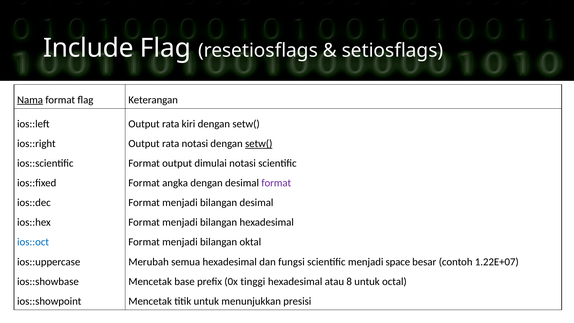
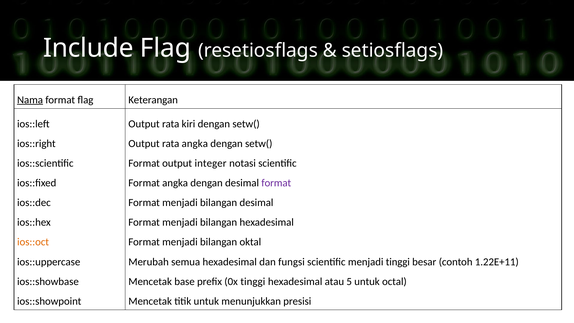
rata notasi: notasi -> angka (195, 144)
setw( underline: present -> none (259, 144)
dimulai: dimulai -> integer (211, 163)
ios::oct colour: blue -> orange (33, 242)
menjadi space: space -> tinggi (398, 262)
1.22E+07: 1.22E+07 -> 1.22E+11 (497, 262)
8: 8 -> 5 (349, 281)
